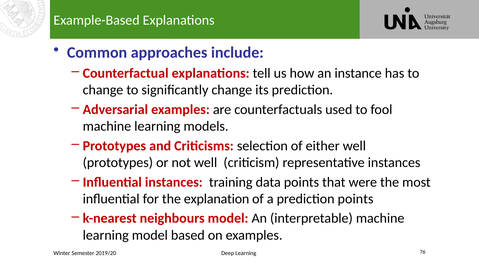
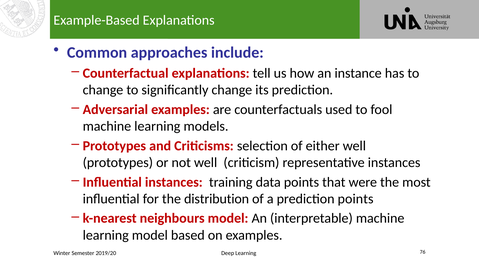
explanation: explanation -> distribution (217, 199)
